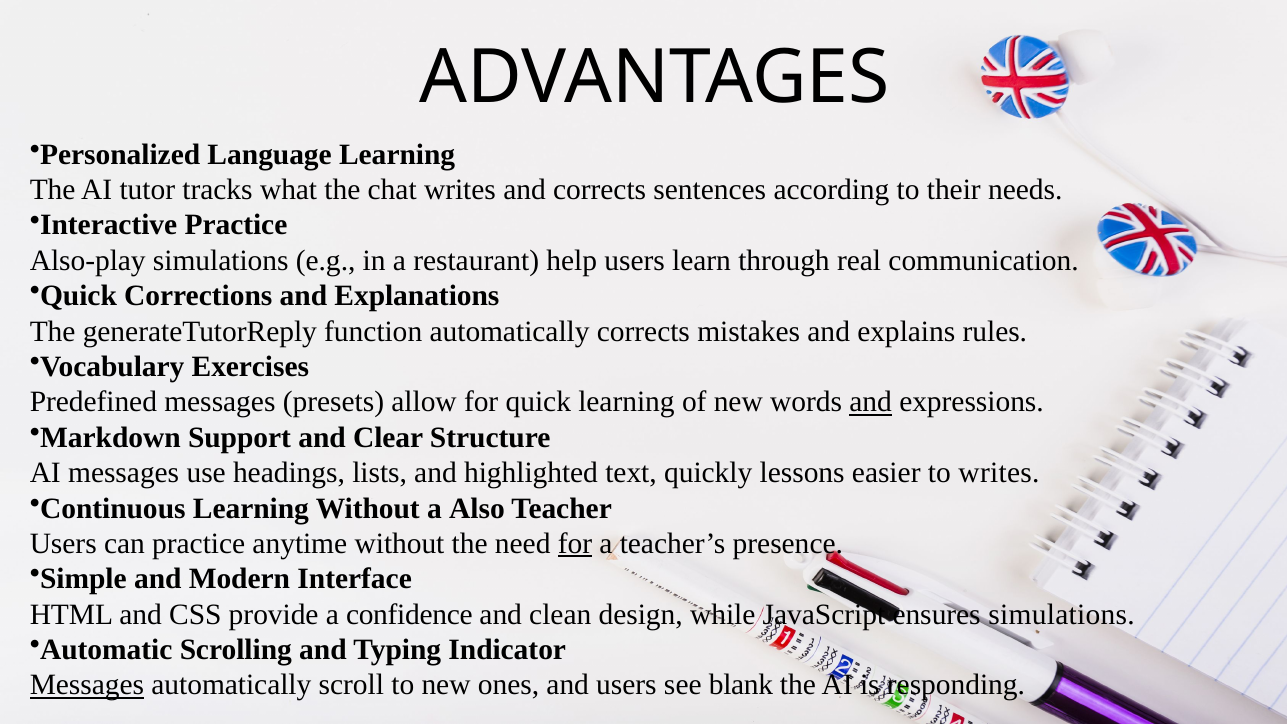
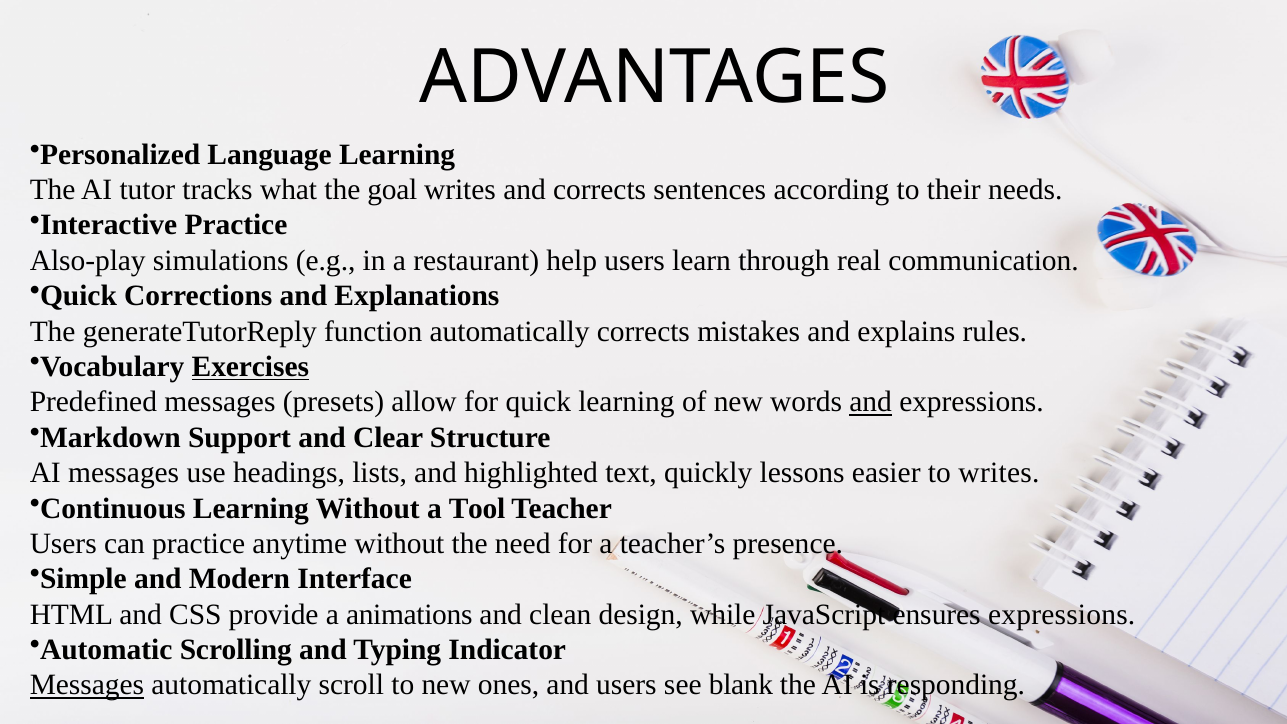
chat: chat -> goal (392, 190)
Exercises underline: none -> present (250, 367)
Also: Also -> Tool (477, 508)
for underline: present -> none (575, 544)
confidence: confidence -> animations (409, 614)
ensures simulations: simulations -> expressions (1062, 614)
